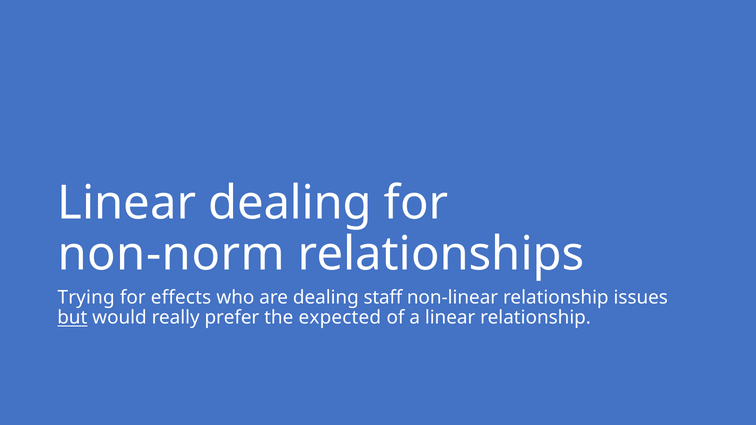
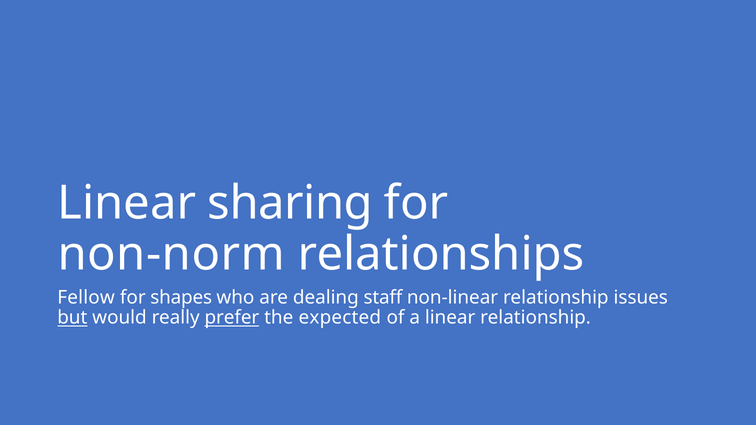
Linear dealing: dealing -> sharing (290, 203)
Trying: Trying -> Fellow (86, 298)
effects: effects -> shapes (181, 298)
prefer underline: none -> present (232, 318)
